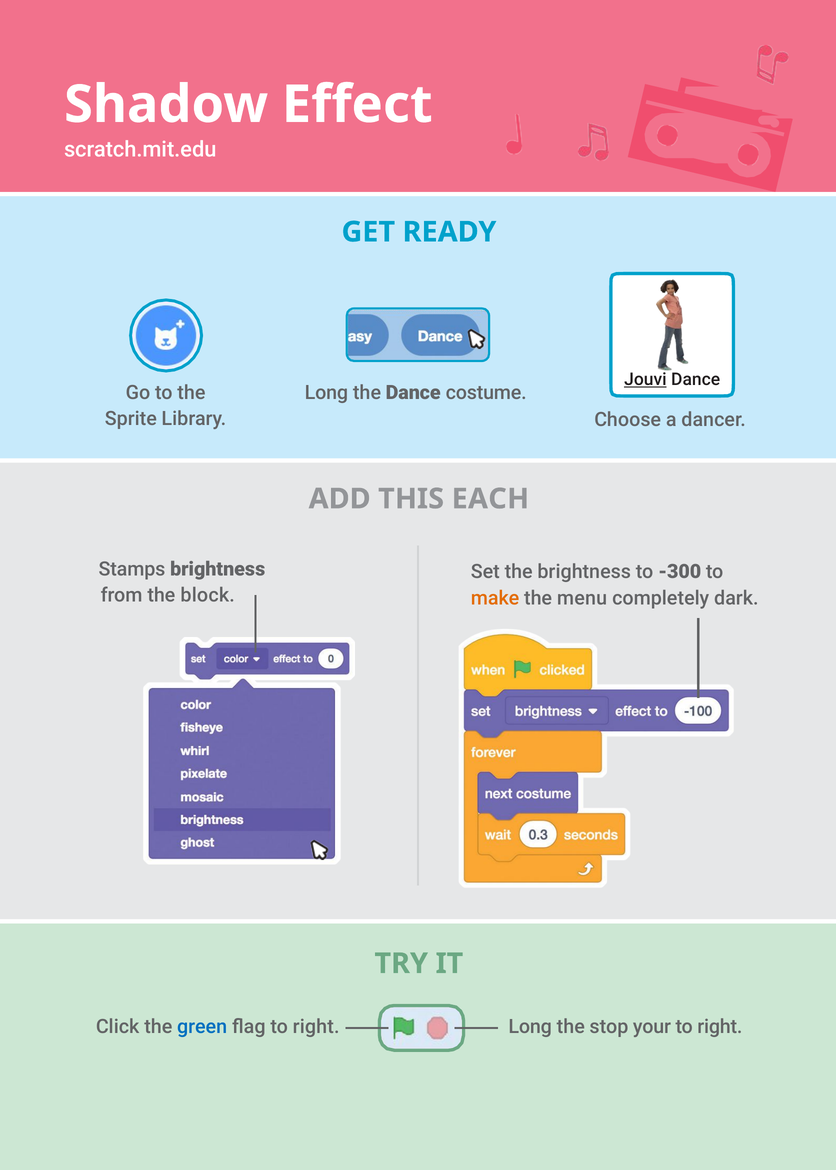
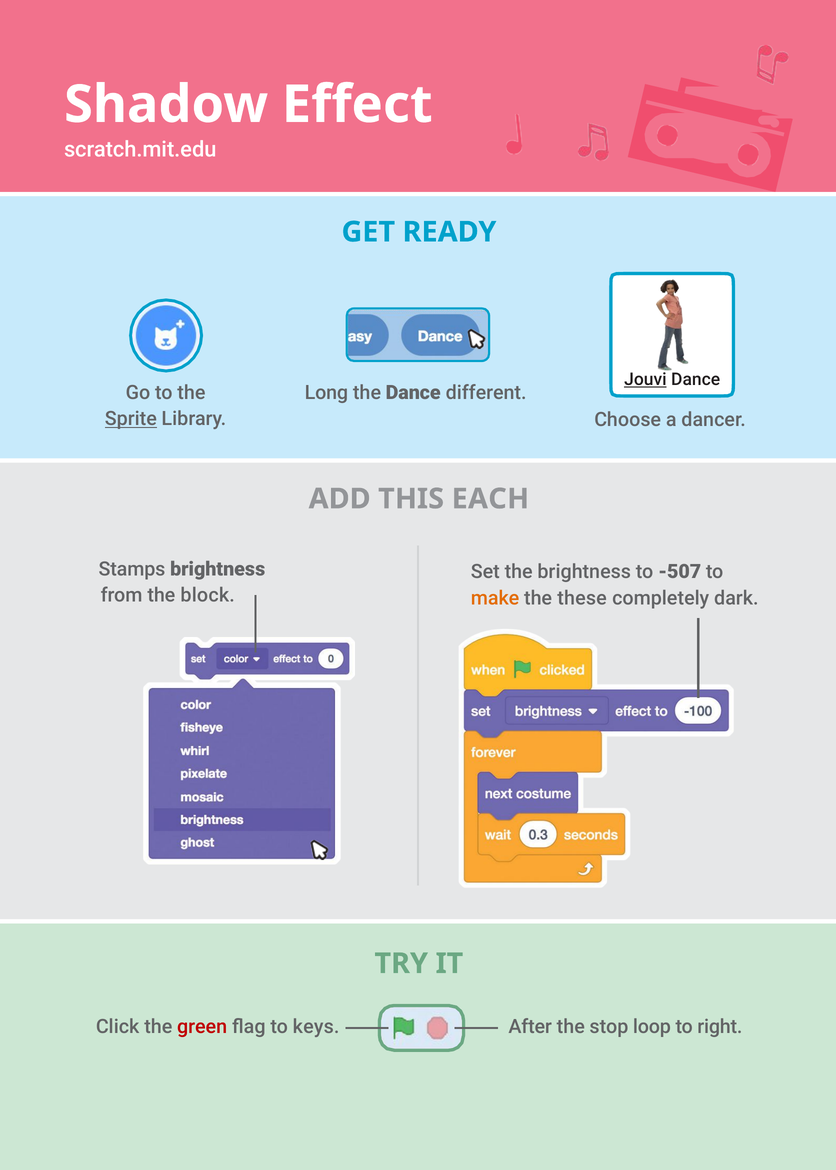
costume: costume -> different (486, 393)
Sprite underline: none -> present (131, 419)
-300: -300 -> -507 (680, 572)
menu: menu -> these (582, 598)
green colour: blue -> red (202, 1027)
flag to right: right -> keys (316, 1027)
Long: Long -> After (530, 1027)
your: your -> loop (652, 1027)
